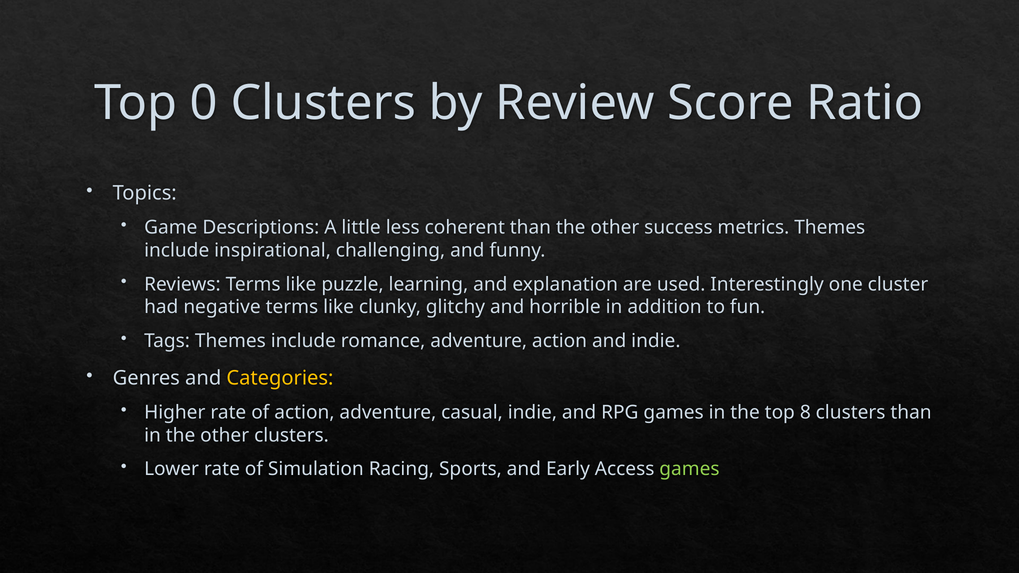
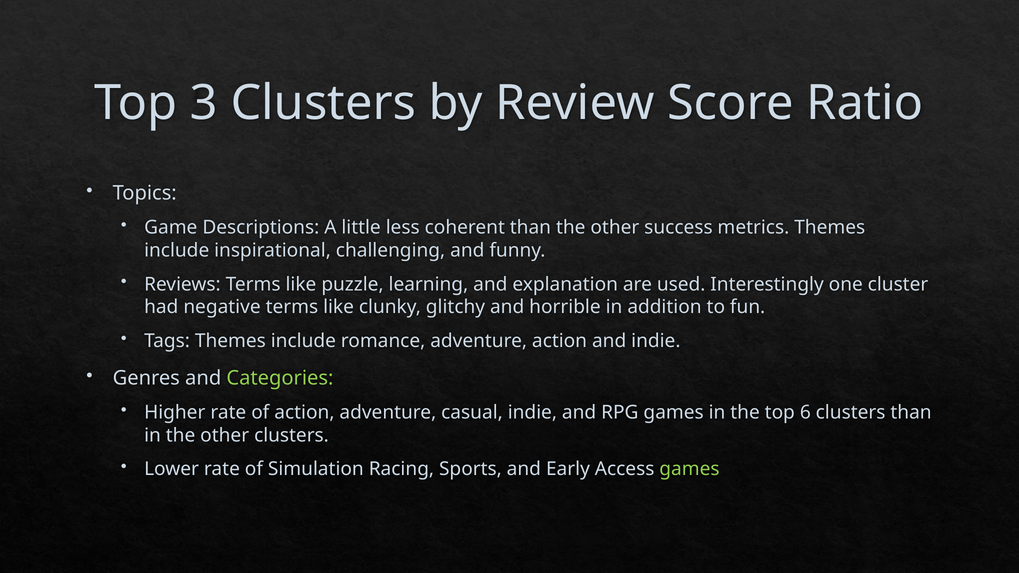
0: 0 -> 3 (204, 103)
Categories colour: yellow -> light green (280, 378)
8: 8 -> 6 (805, 413)
